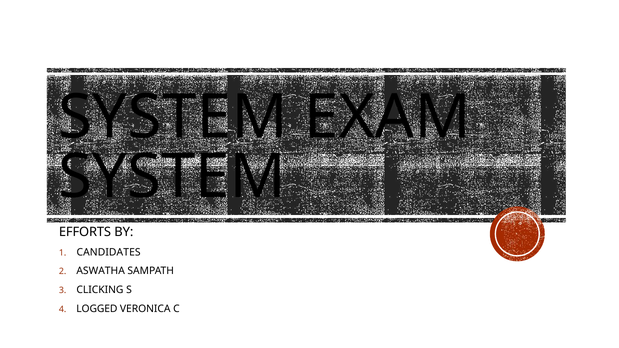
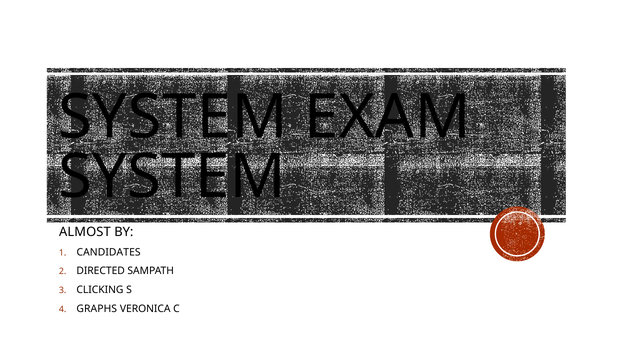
EFFORTS: EFFORTS -> ALMOST (85, 232)
ASWATHA: ASWATHA -> DIRECTED (101, 271)
LOGGED: LOGGED -> GRAPHS (97, 309)
